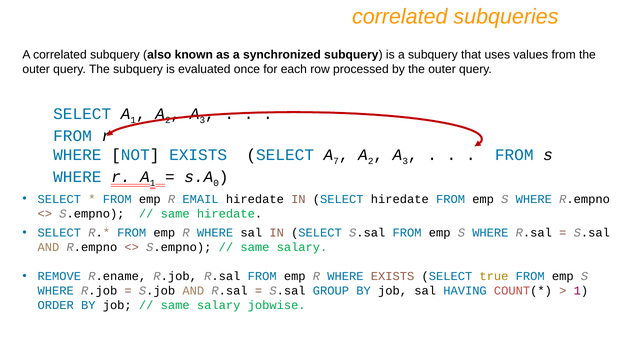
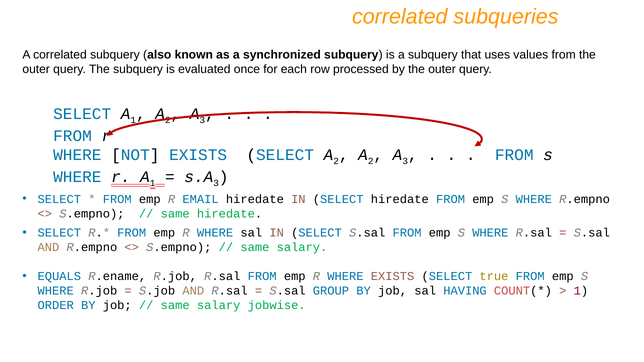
SELECT A 7: 7 -> 2 (336, 161)
0: 0 -> 3 (216, 183)
REMOVE: REMOVE -> EQUALS (59, 276)
